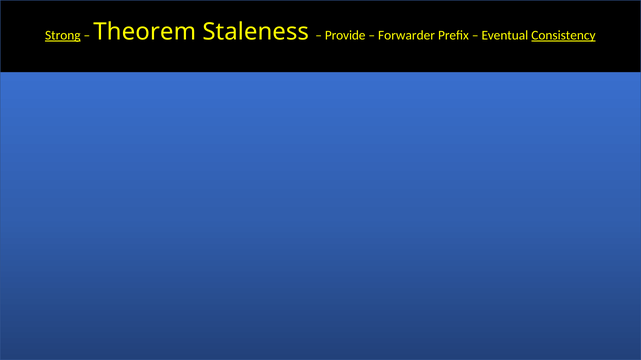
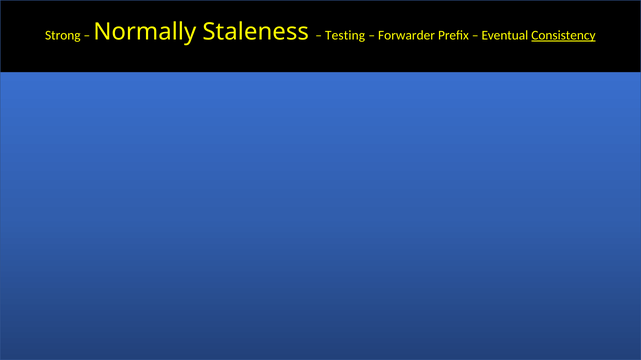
Strong underline: present -> none (63, 35)
Theorem: Theorem -> Normally (145, 32)
Provide: Provide -> Testing (345, 35)
